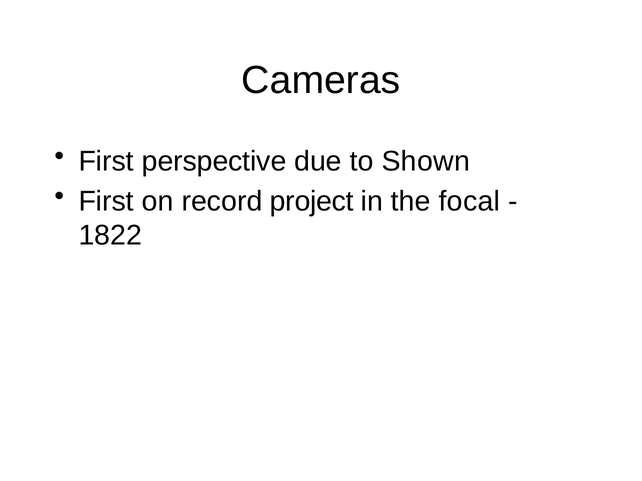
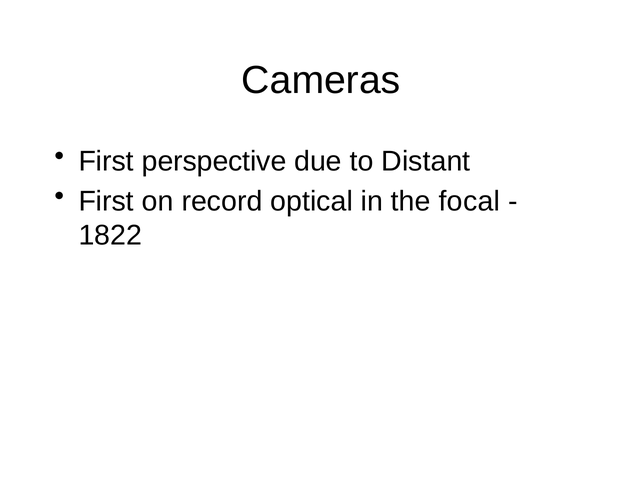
Shown: Shown -> Distant (426, 161)
project: project -> optical (312, 201)
